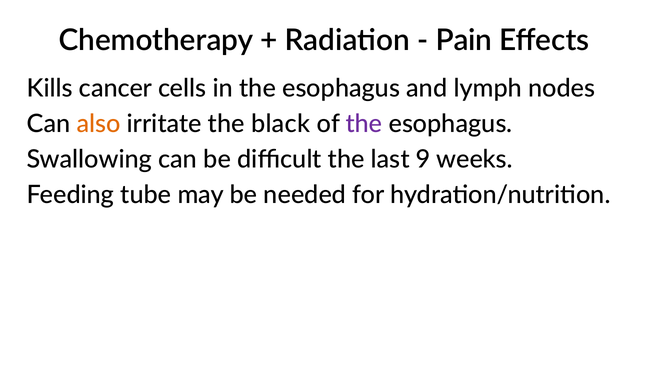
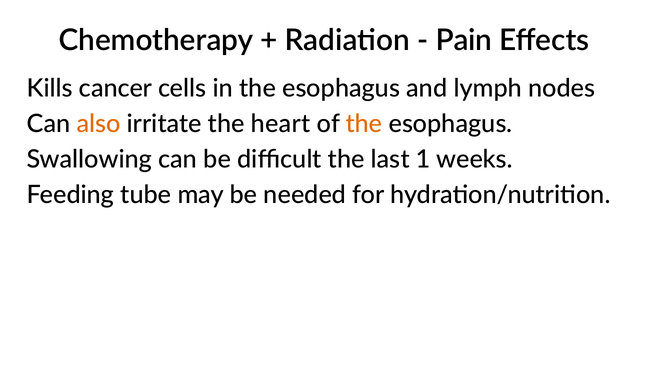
black: black -> heart (281, 124)
the colour: purple -> orange (364, 124)
9: 9 -> 1 (423, 159)
